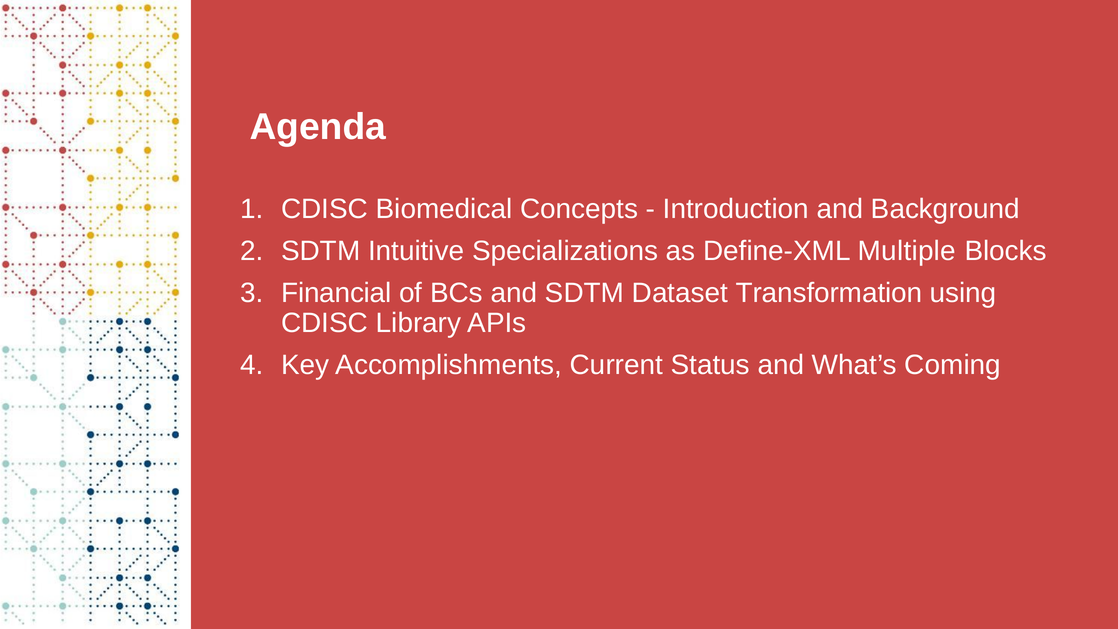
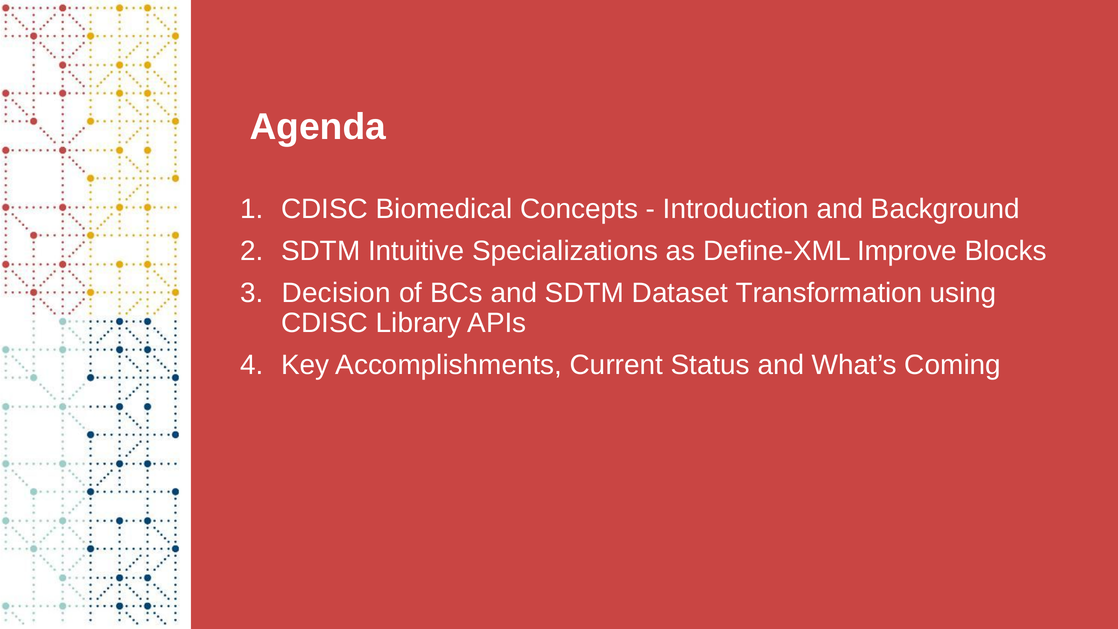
Multiple: Multiple -> Improve (907, 251)
Financial: Financial -> Decision (336, 293)
